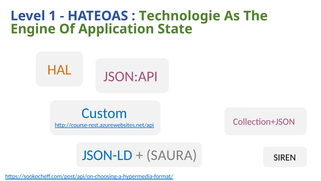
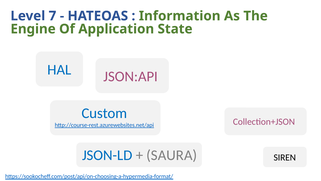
1: 1 -> 7 (52, 16)
Technologie: Technologie -> Information (180, 16)
HAL colour: orange -> blue (59, 70)
